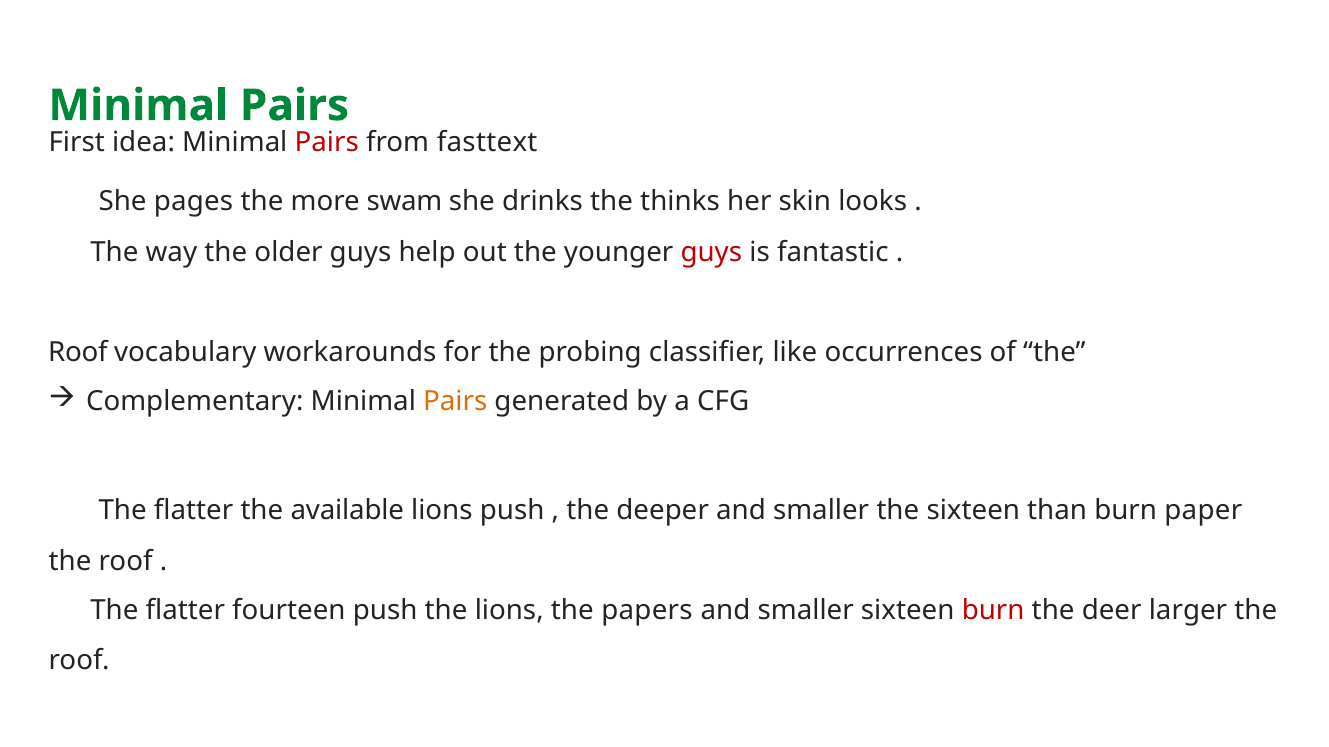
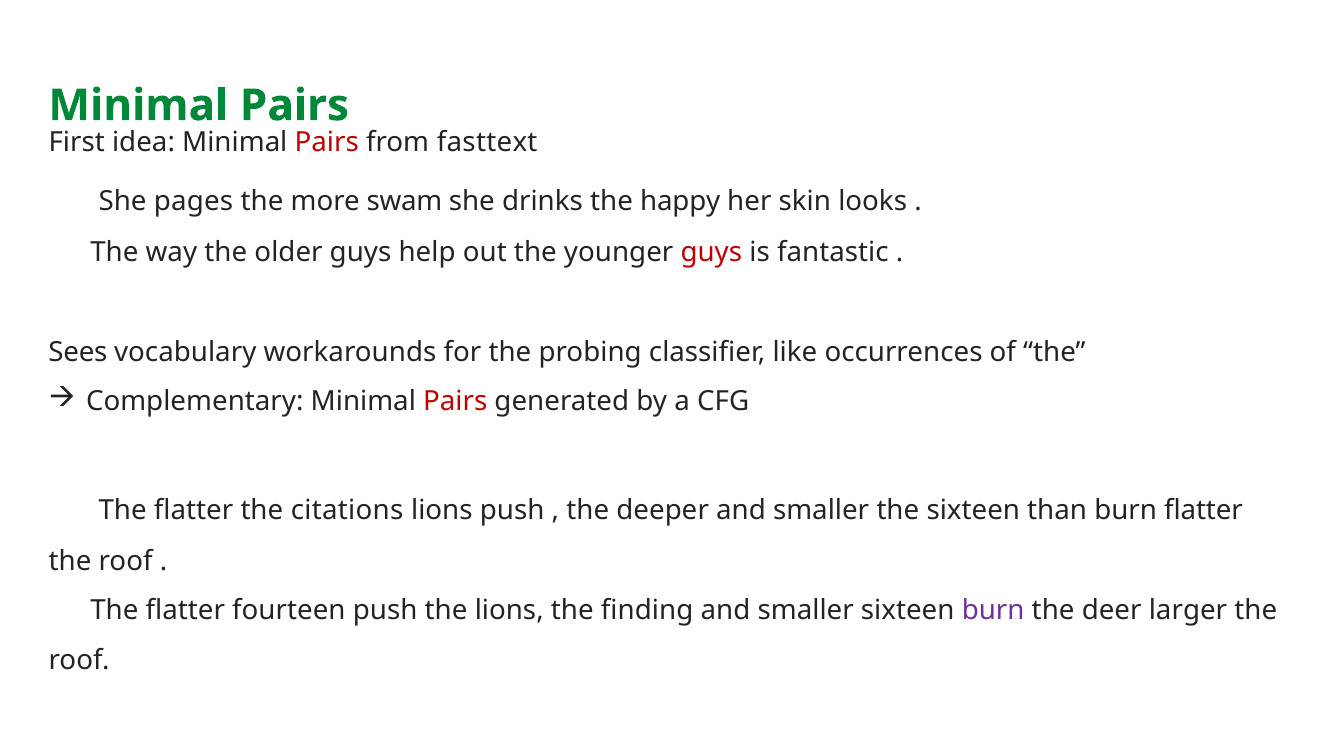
thinks: thinks -> happy (680, 202)
Roof: Roof -> Sees (78, 352)
Pairs colour: orange -> red (455, 402)
available: available -> citations (347, 511)
burn paper: paper -> flatter (1204, 511)
papers: papers -> finding (647, 611)
burn colour: red -> purple (993, 611)
